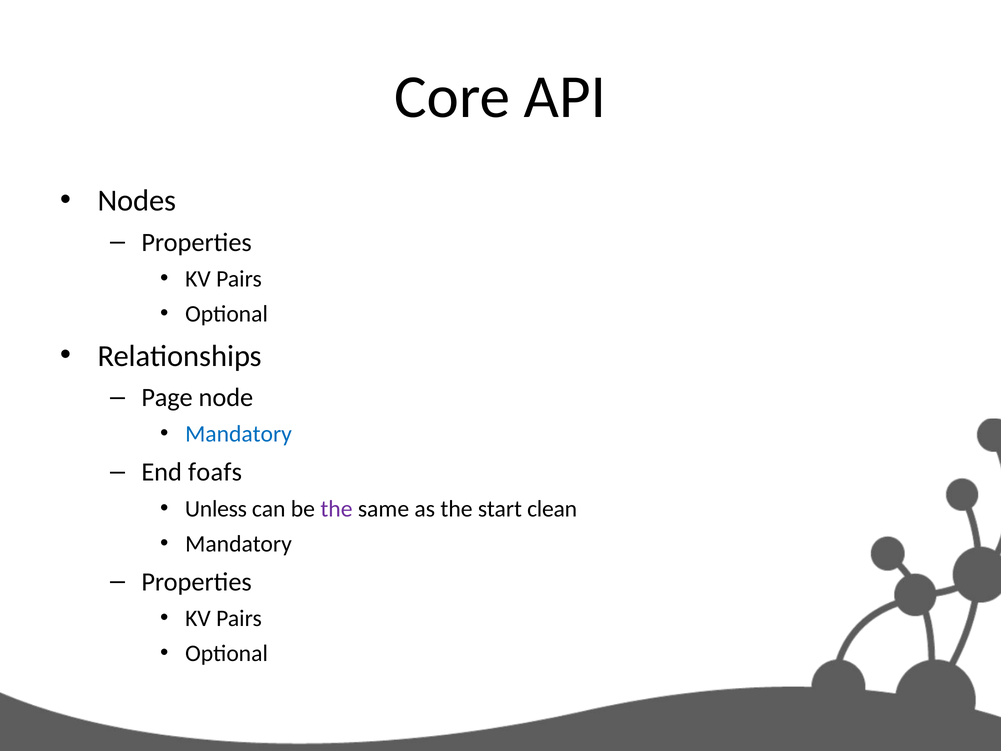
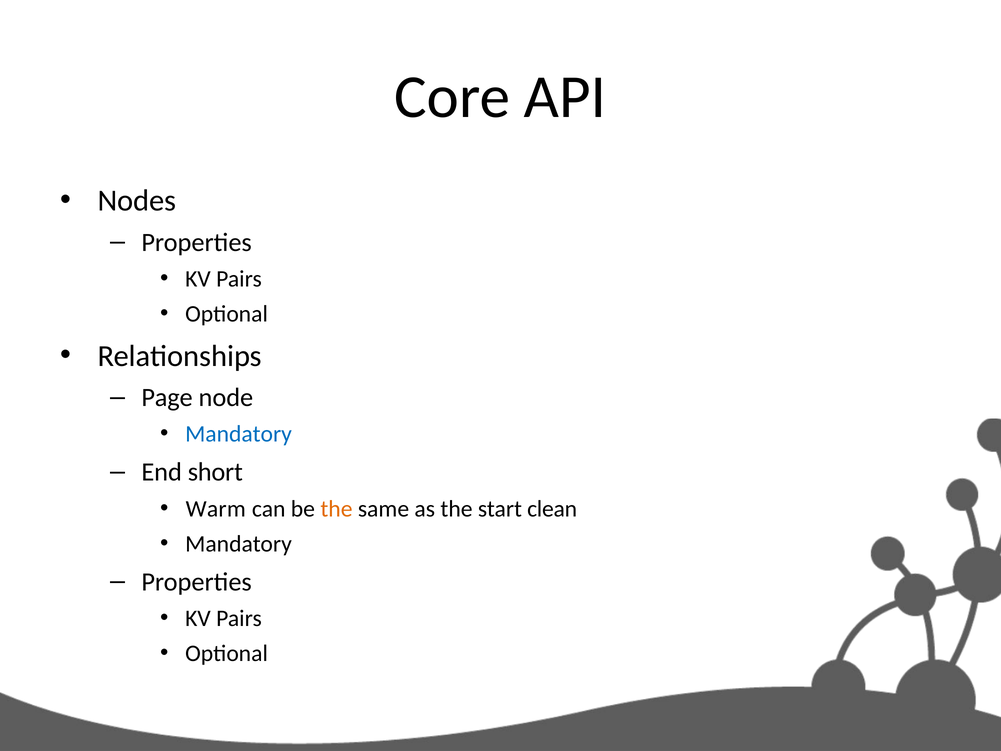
foafs: foafs -> short (215, 472)
Unless: Unless -> Warm (216, 509)
the colour: purple -> orange (336, 509)
